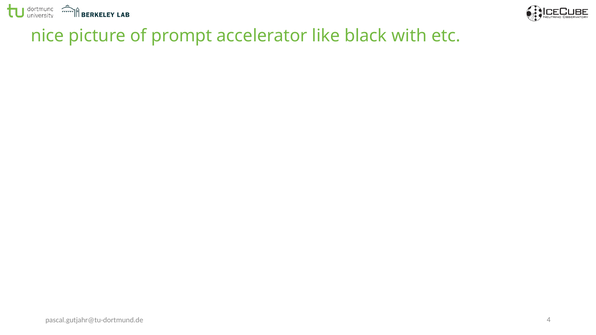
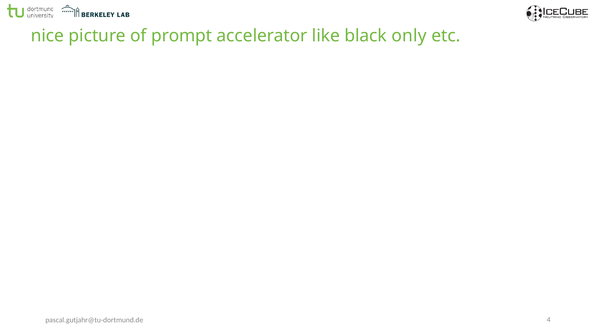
with: with -> only (409, 36)
